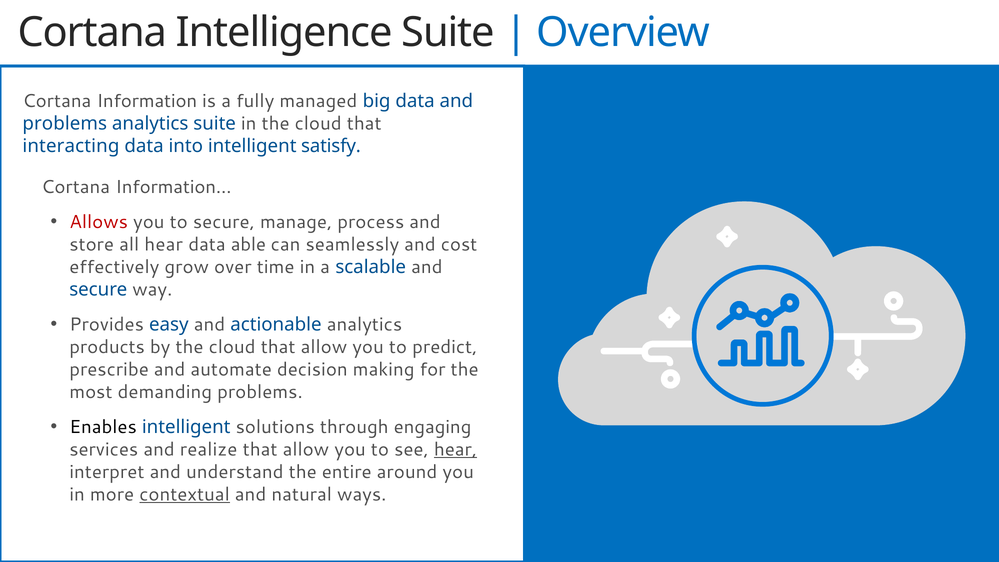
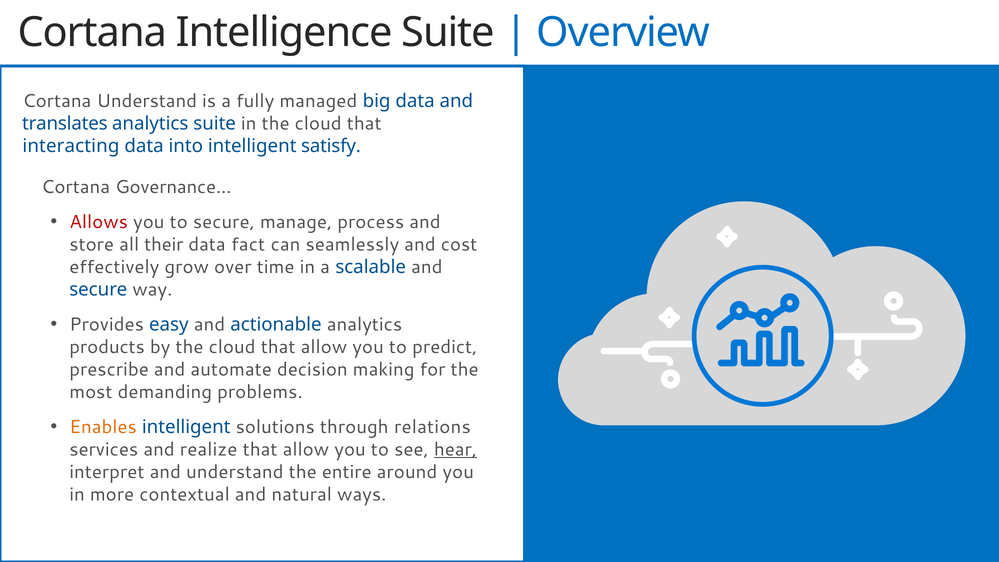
Cortana Information: Information -> Understand (147, 101)
problems: problems -> translates (65, 124)
Information…: Information… -> Governance… (173, 187)
all hear: hear -> their (164, 245)
able: able -> fact (248, 245)
Enables colour: black -> orange (103, 427)
engaging: engaging -> relations (432, 427)
contextual underline: present -> none (185, 494)
